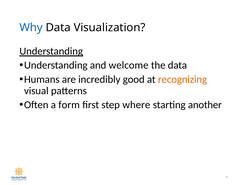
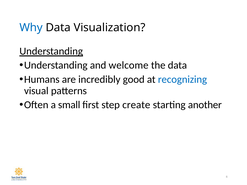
recognizing colour: orange -> blue (182, 79)
form: form -> small (69, 105)
where: where -> create (136, 105)
